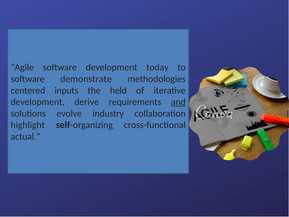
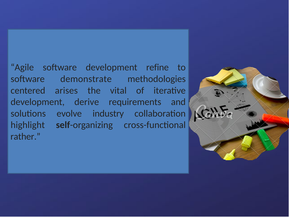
today: today -> refine (157, 67)
inputs: inputs -> arises (66, 90)
held: held -> vital (118, 90)
and underline: present -> none (178, 102)
actual: actual -> rather (25, 136)
